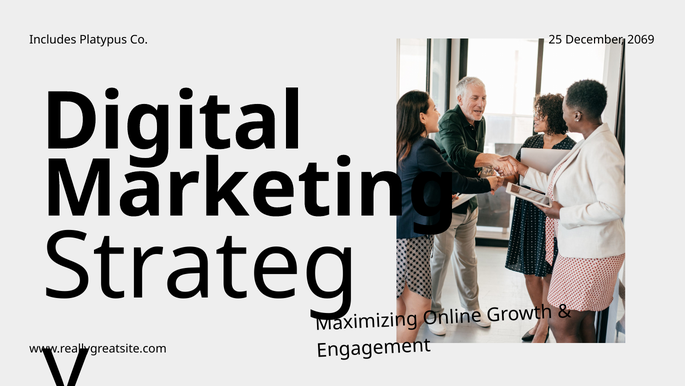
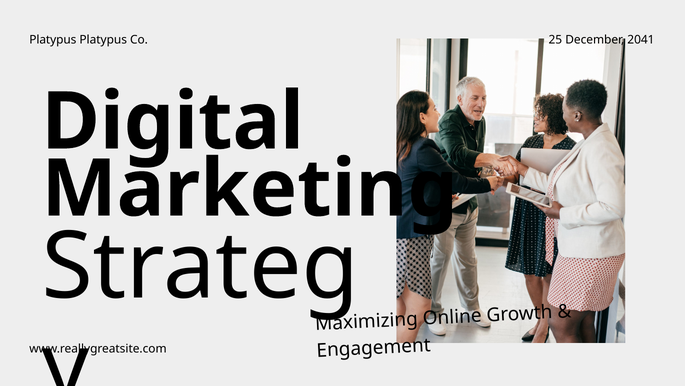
Includes: Includes -> Platypus (53, 40)
2069: 2069 -> 2041 (641, 40)
